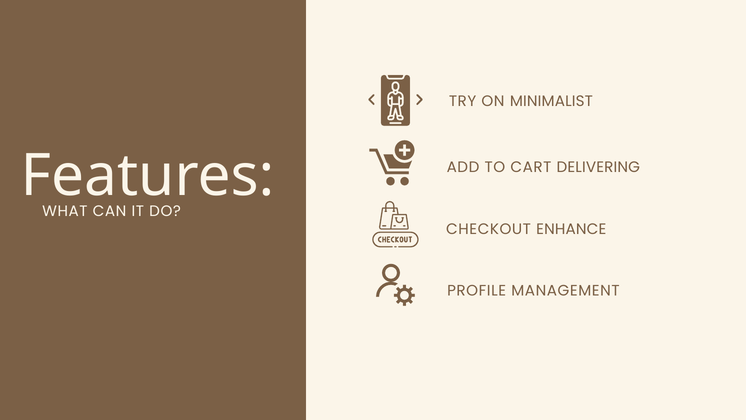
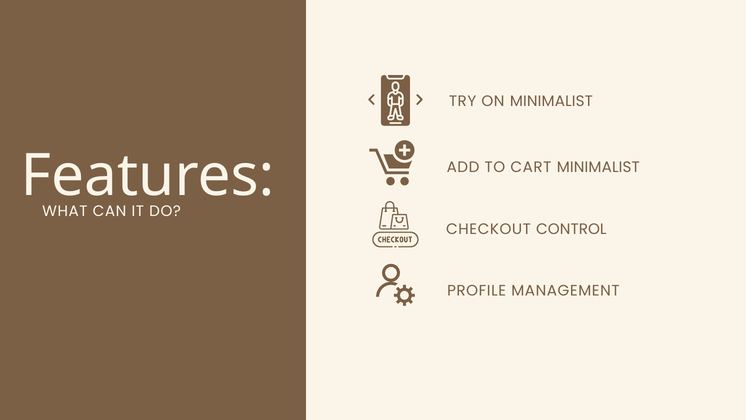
CART DELIVERING: DELIVERING -> MINIMALIST (598, 167)
ENHANCE: ENHANCE -> CONTROL (571, 229)
